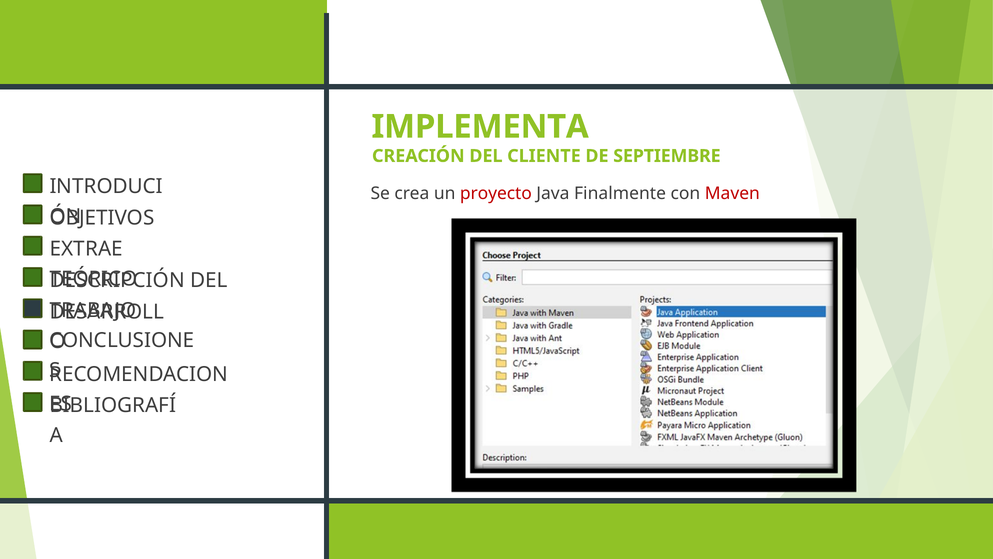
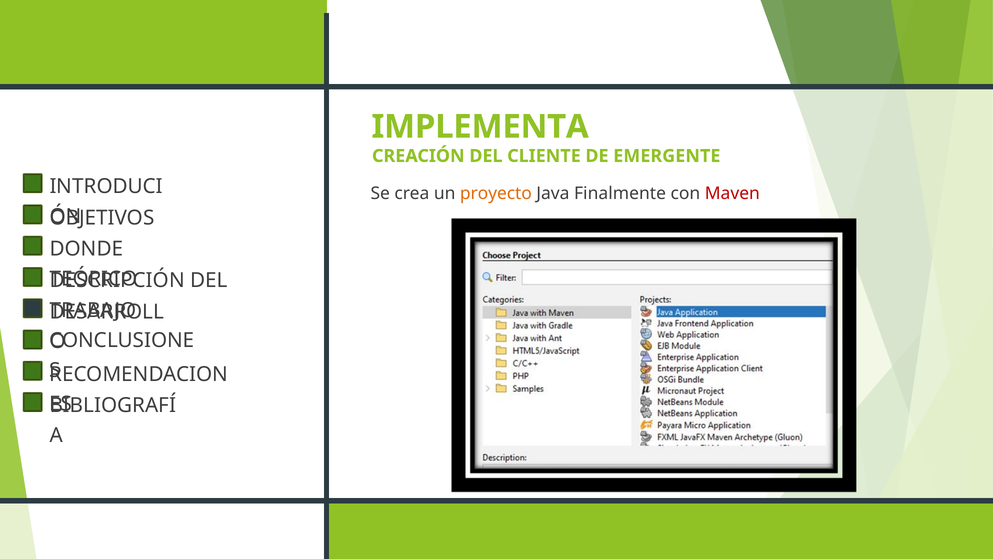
SEPTIEMBRE: SEPTIEMBRE -> EMERGENTE (667, 156)
proyecto colour: red -> orange (496, 193)
EXTRAE: EXTRAE -> DONDE (86, 249)
